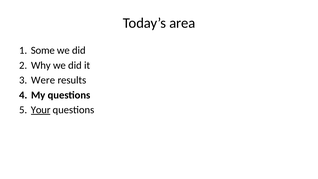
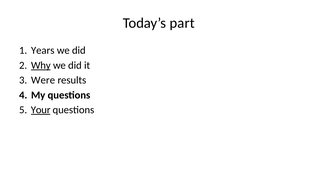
area: area -> part (182, 23)
Some: Some -> Years (43, 50)
Why underline: none -> present (41, 65)
